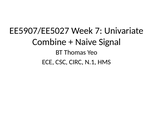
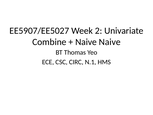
7: 7 -> 2 (99, 31)
Naive Signal: Signal -> Naive (110, 42)
